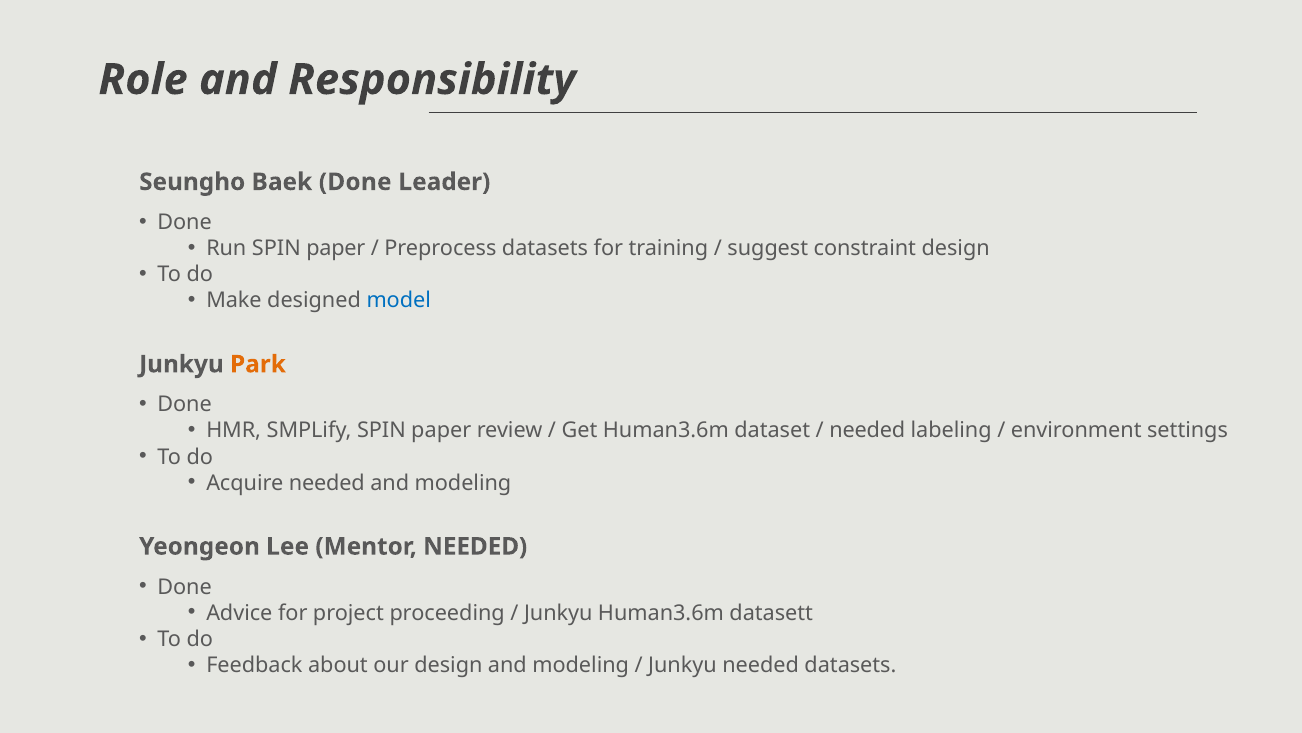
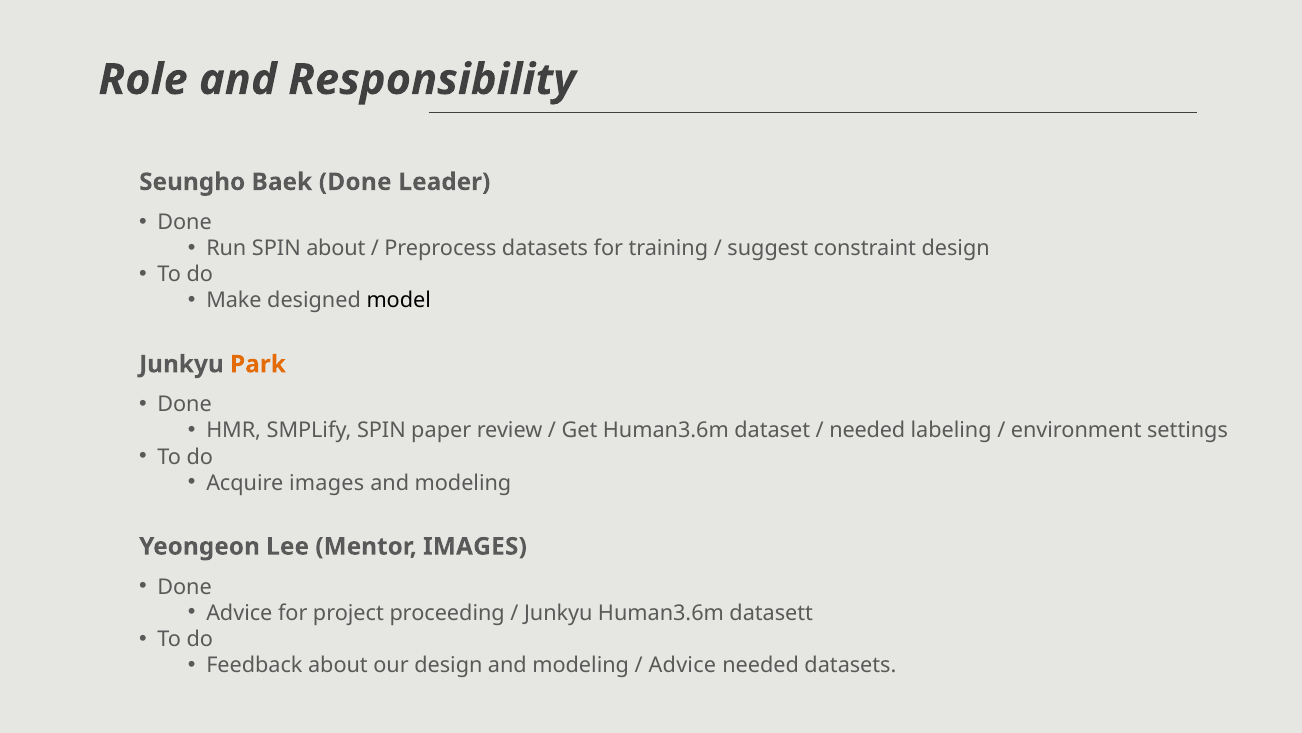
Run SPIN paper: paper -> about (336, 248)
model colour: blue -> black (399, 300)
Acquire needed: needed -> images (327, 483)
Mentor NEEDED: NEEDED -> IMAGES (475, 546)
Junkyu: Junkyu -> Advice (682, 665)
